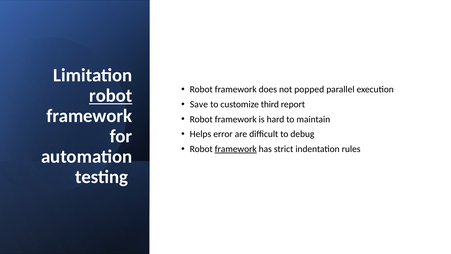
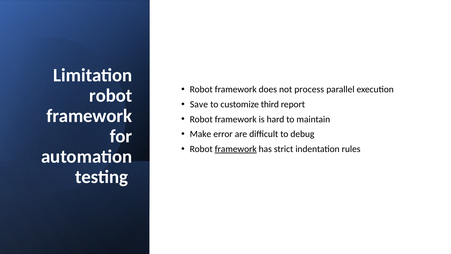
popped: popped -> process (309, 89)
robot underline: present -> none (111, 96)
Helps: Helps -> Make (201, 134)
